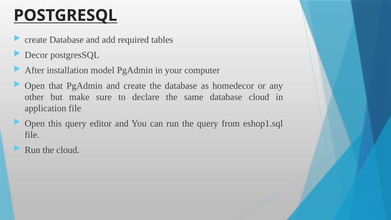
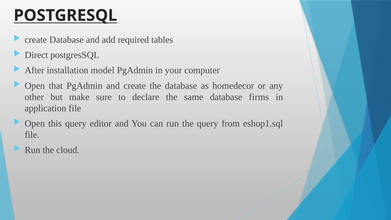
Decor: Decor -> Direct (36, 55)
database cloud: cloud -> firms (259, 97)
